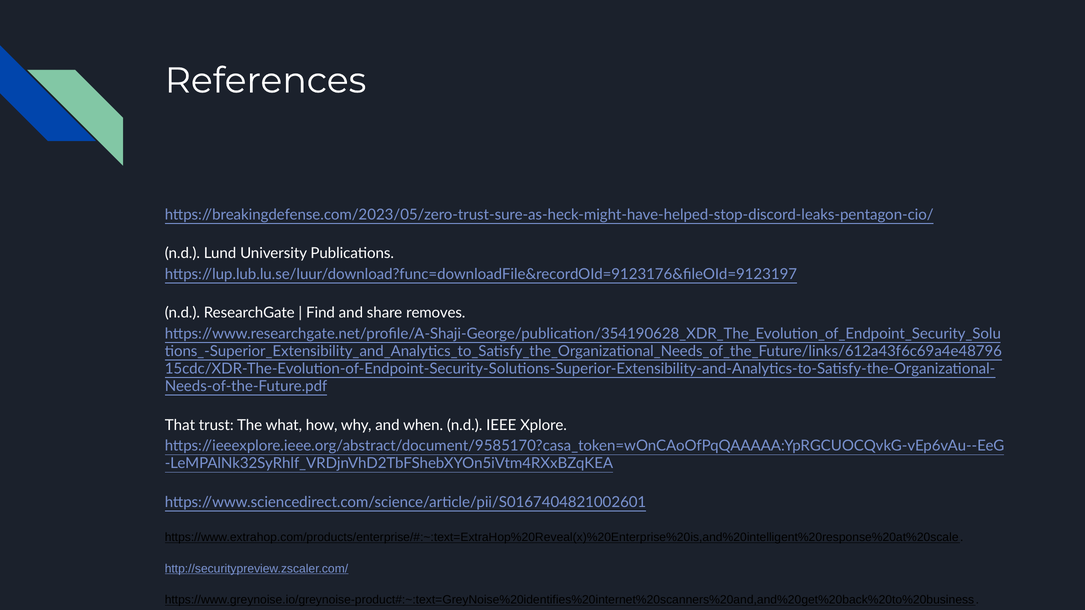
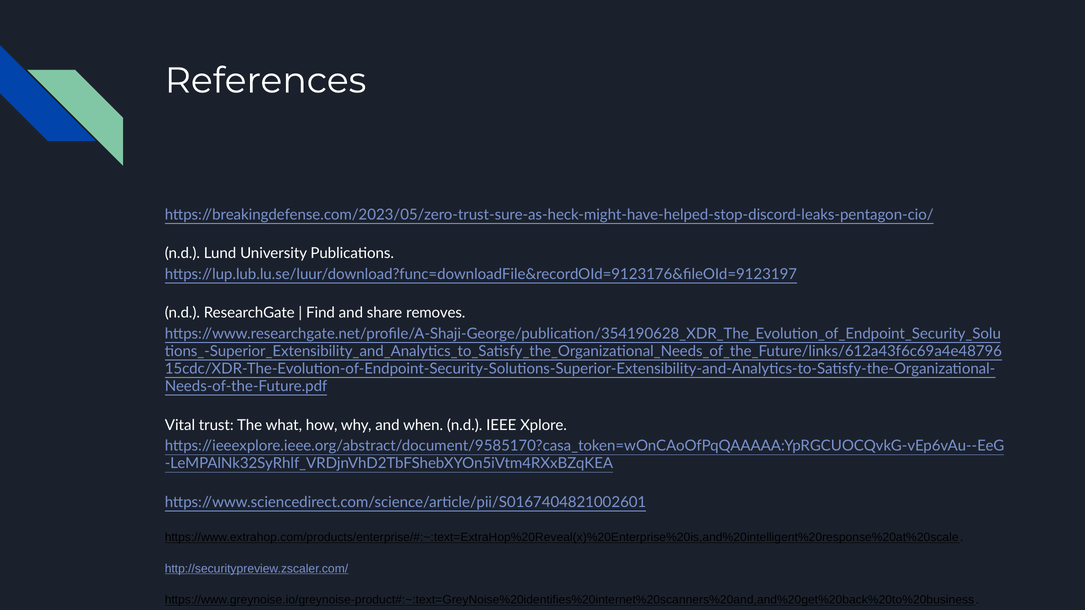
That: That -> Vital (180, 425)
